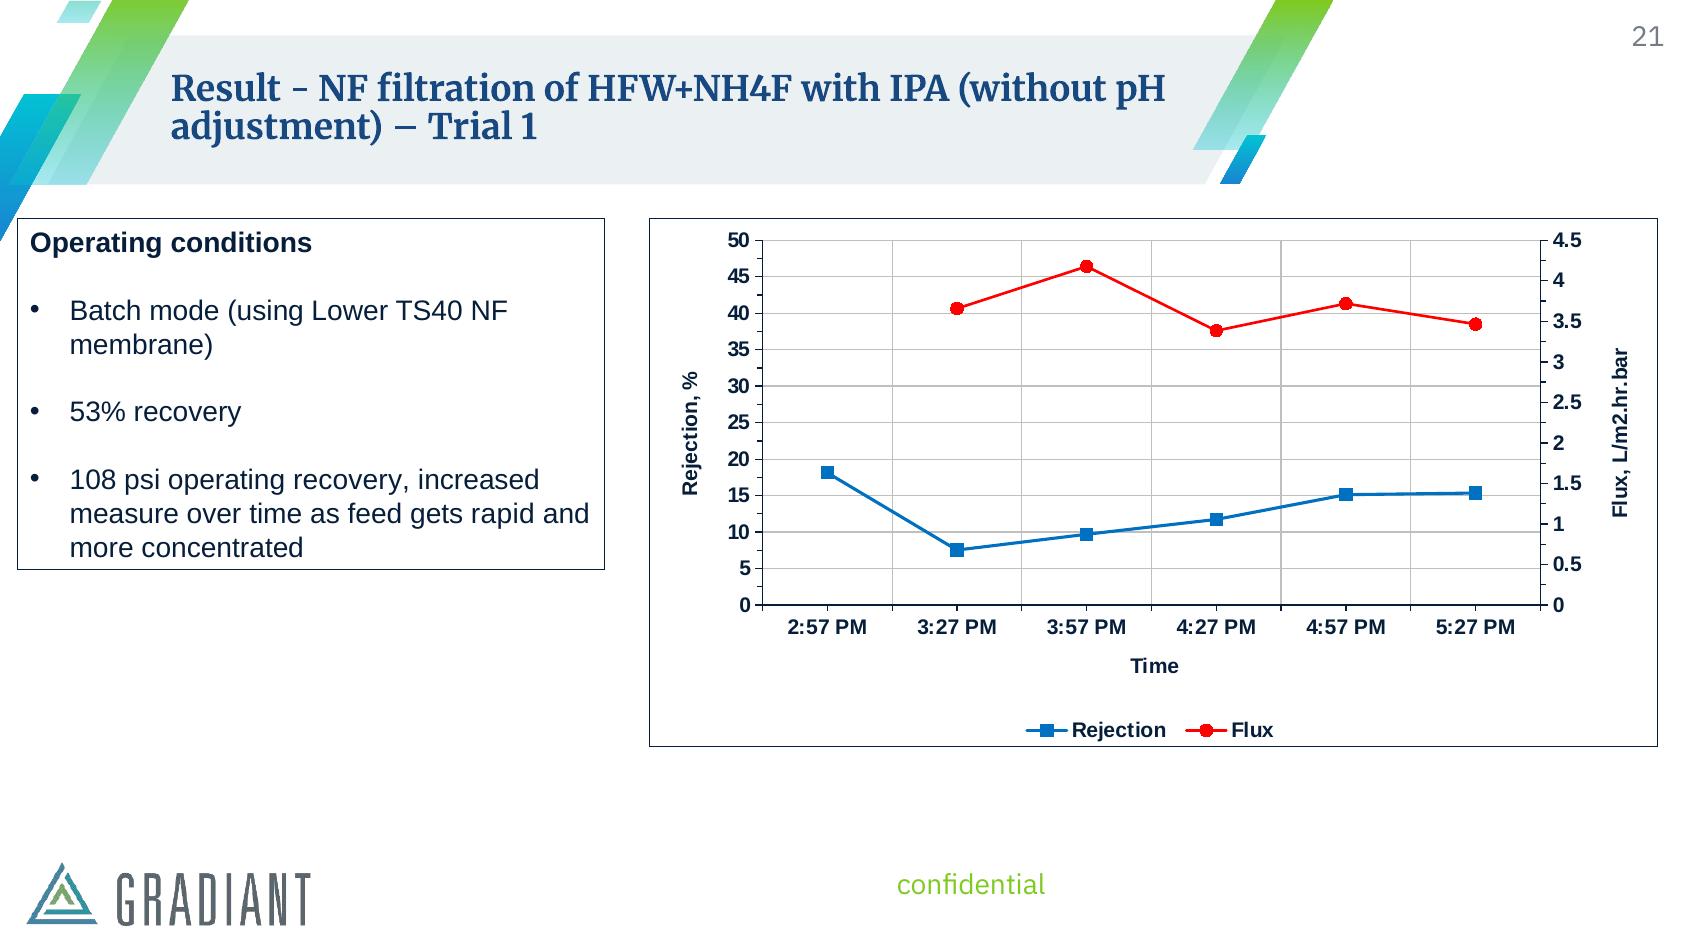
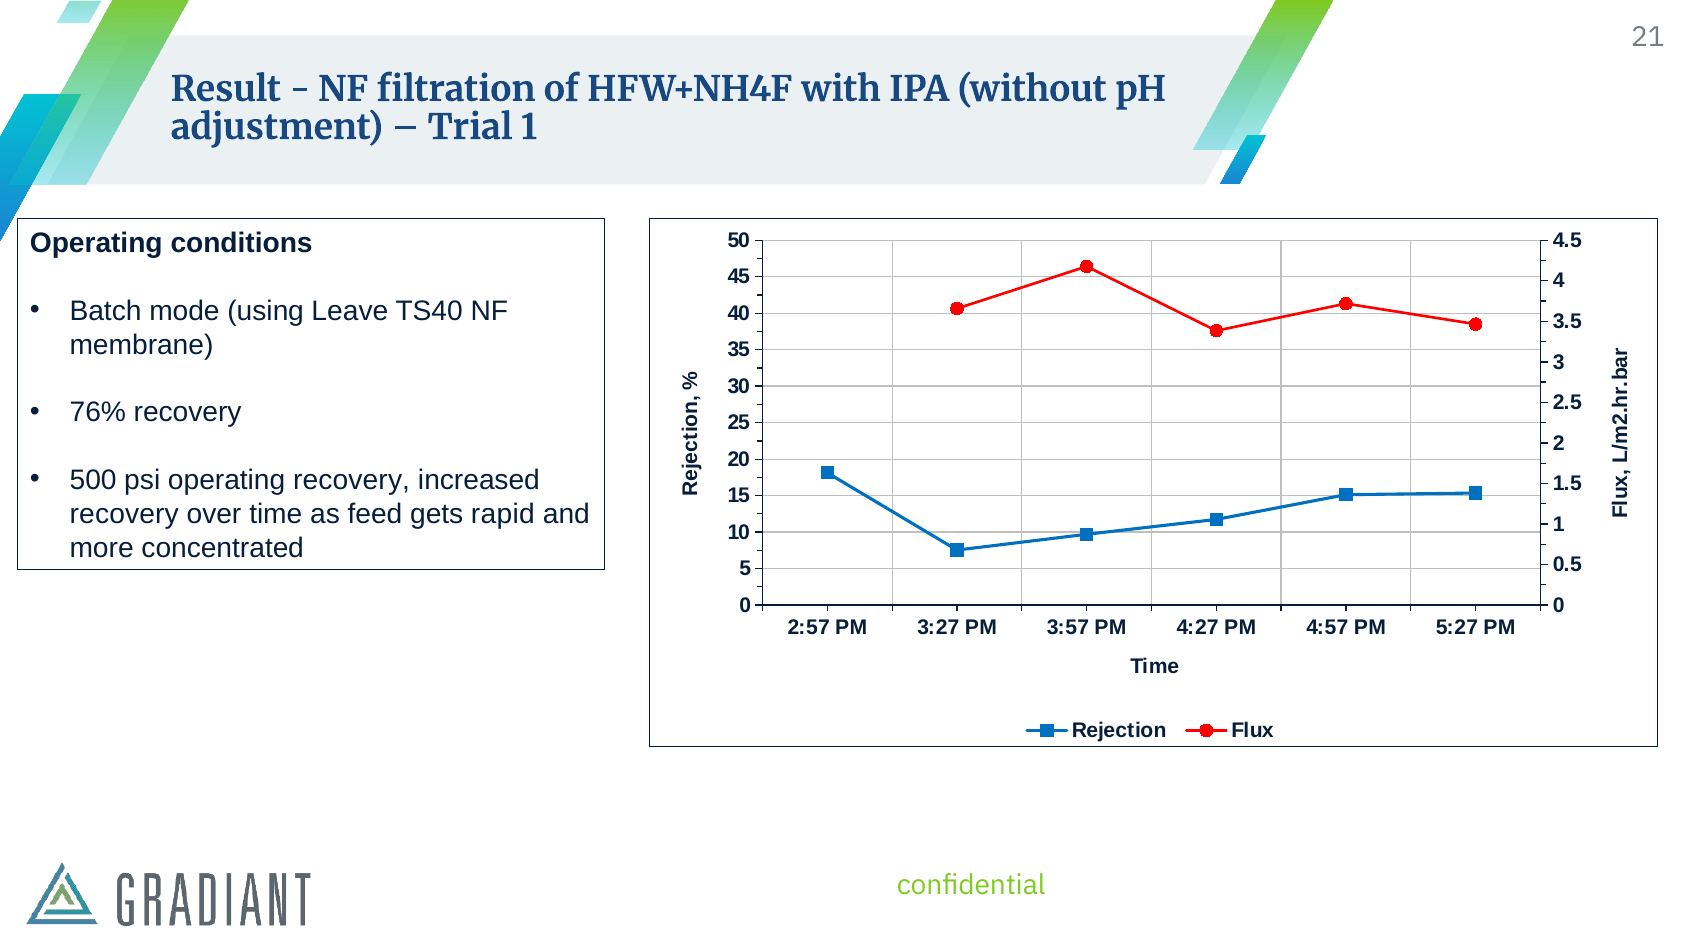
Lower: Lower -> Leave (350, 311)
53%: 53% -> 76% (98, 413)
108: 108 -> 500 (93, 480)
measure: measure -> recovery (124, 514)
